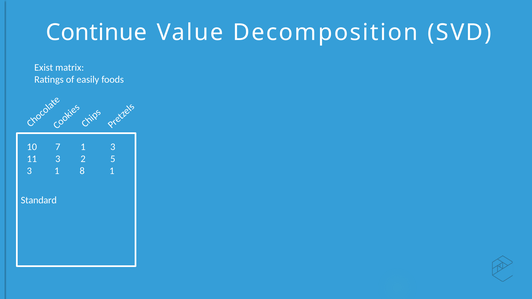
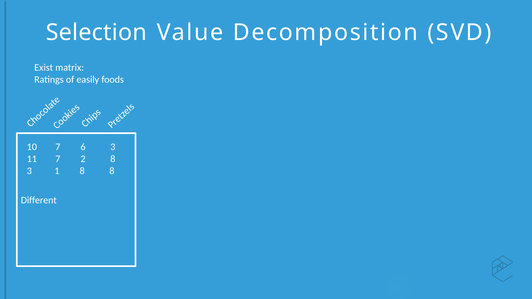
Continue: Continue -> Selection (96, 32)
7 1: 1 -> 6 (83, 147)
3: 3 -> 7 (58, 159)
2 5: 5 -> 8 (113, 159)
8 1: 1 -> 8 (112, 171)
Standard: Standard -> Different (39, 200)
